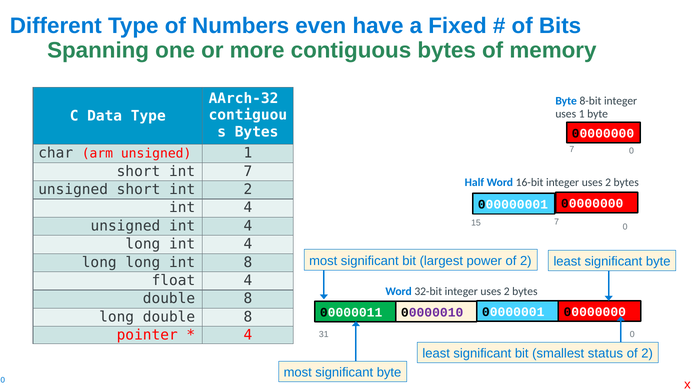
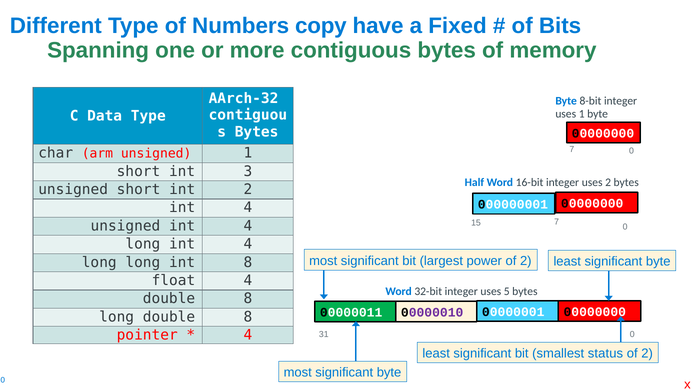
even: even -> copy (321, 26)
int 7: 7 -> 3 (248, 171)
32-bit integer uses 2: 2 -> 5 (507, 292)
